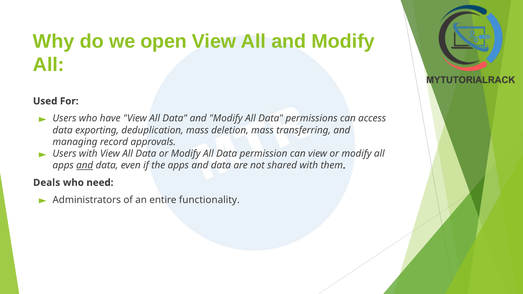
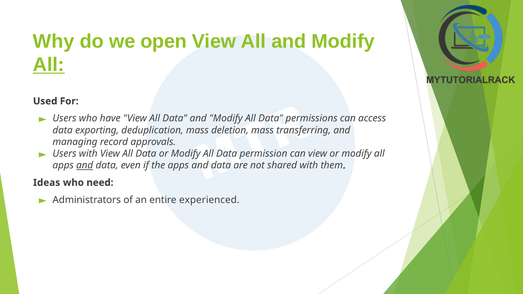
All underline: none -> present (49, 65)
Deals: Deals -> Ideas (47, 183)
functionality: functionality -> experienced (209, 200)
